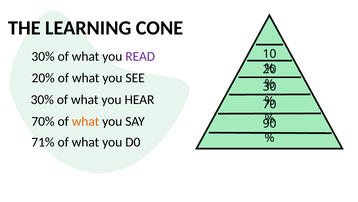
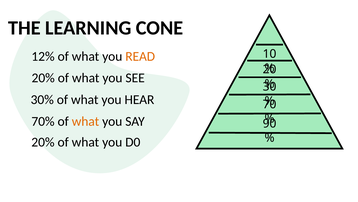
30%: 30% -> 12% (43, 56)
READ colour: purple -> orange (140, 56)
71%: 71% -> 20% (43, 142)
